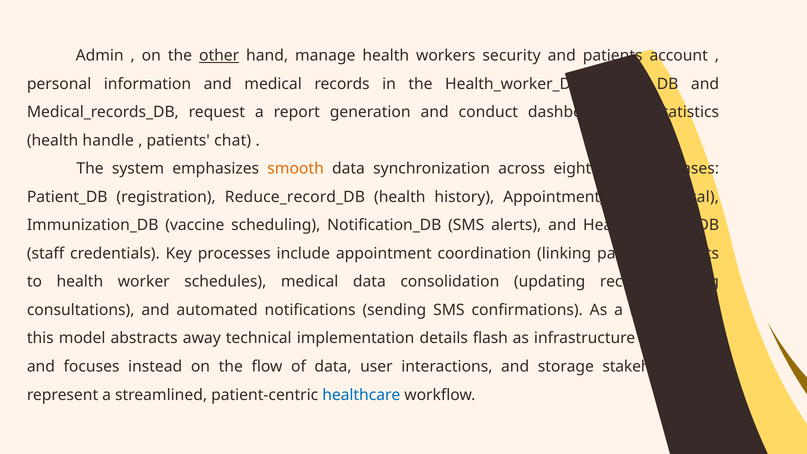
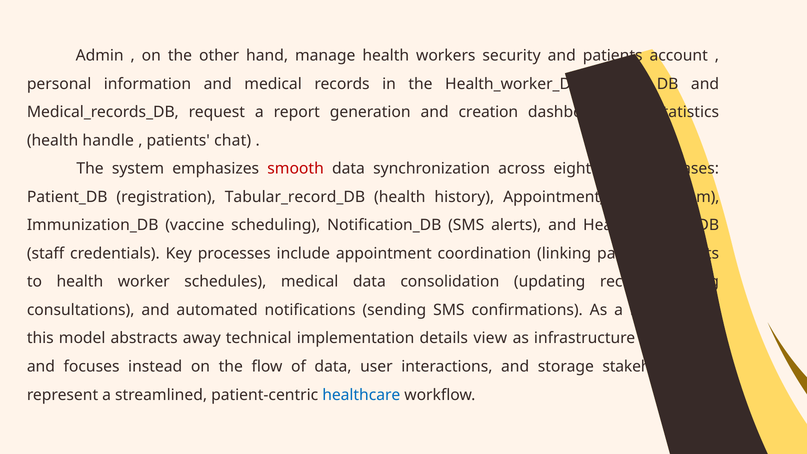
other underline: present -> none (219, 56)
conduct: conduct -> creation (488, 112)
smooth colour: orange -> red (296, 169)
Reduce_record_DB: Reduce_record_DB -> Tabular_record_DB (295, 197)
Appointment_DB technical: technical -> symptom (678, 197)
flash: flash -> view (490, 338)
